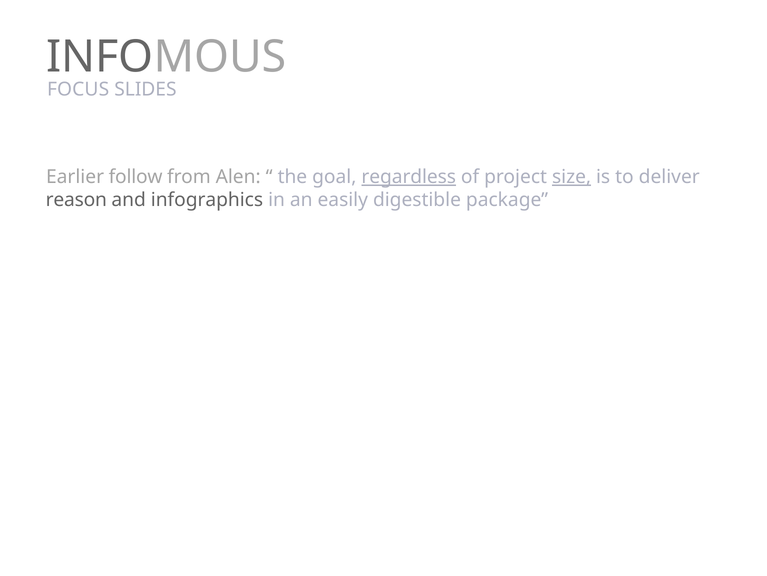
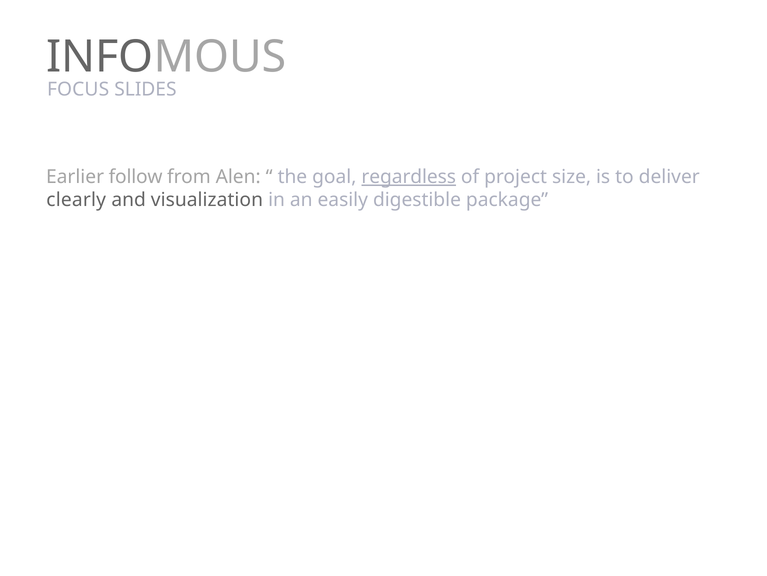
size underline: present -> none (572, 177)
reason: reason -> clearly (76, 200)
infographics: infographics -> visualization (207, 200)
